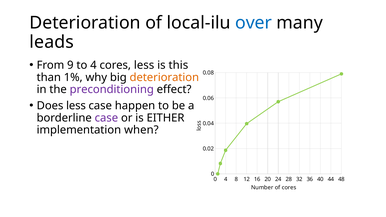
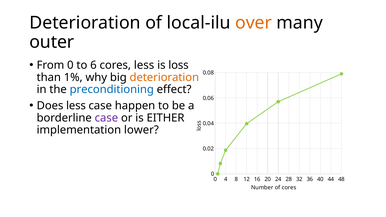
over colour: blue -> orange (254, 23)
leads: leads -> outer (52, 42)
From 9: 9 -> 0 (70, 65)
to 4: 4 -> 6 (93, 65)
this: this -> loss (179, 65)
preconditioning colour: purple -> blue (112, 90)
when: when -> lower (141, 130)
